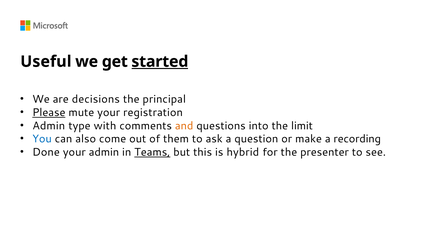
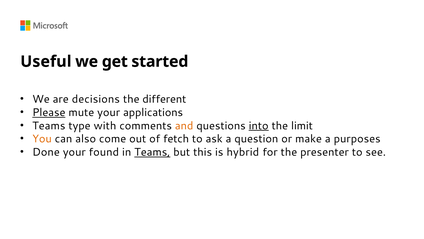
started underline: present -> none (160, 61)
principal: principal -> different (164, 99)
registration: registration -> applications (153, 112)
Admin: Admin -> Teams (49, 125)
into underline: none -> present (259, 125)
You colour: blue -> orange (42, 139)
them: them -> fetch (176, 139)
recording: recording -> purposes (357, 139)
your admin: admin -> found (104, 152)
